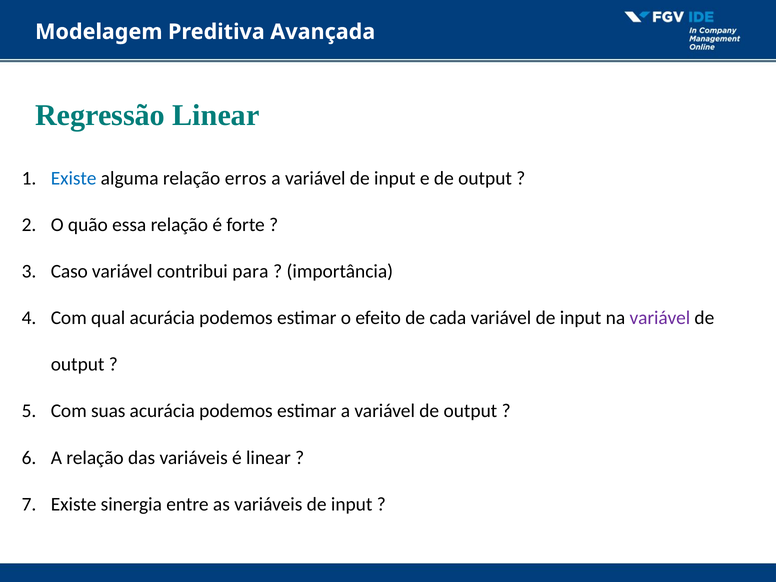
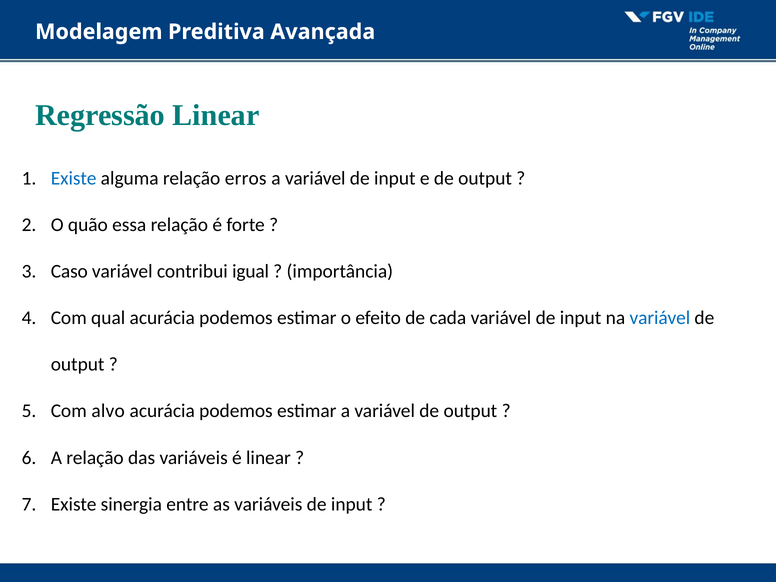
para: para -> igual (251, 271)
variável colour: purple -> blue (660, 318)
suas: suas -> alvo (108, 411)
